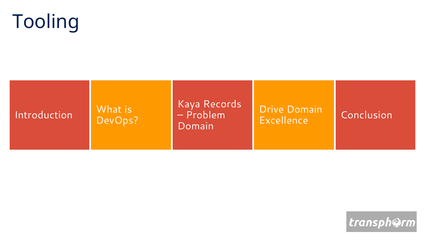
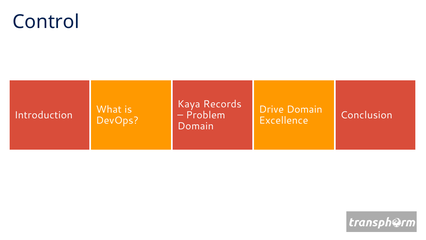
Tooling: Tooling -> Control (46, 22)
